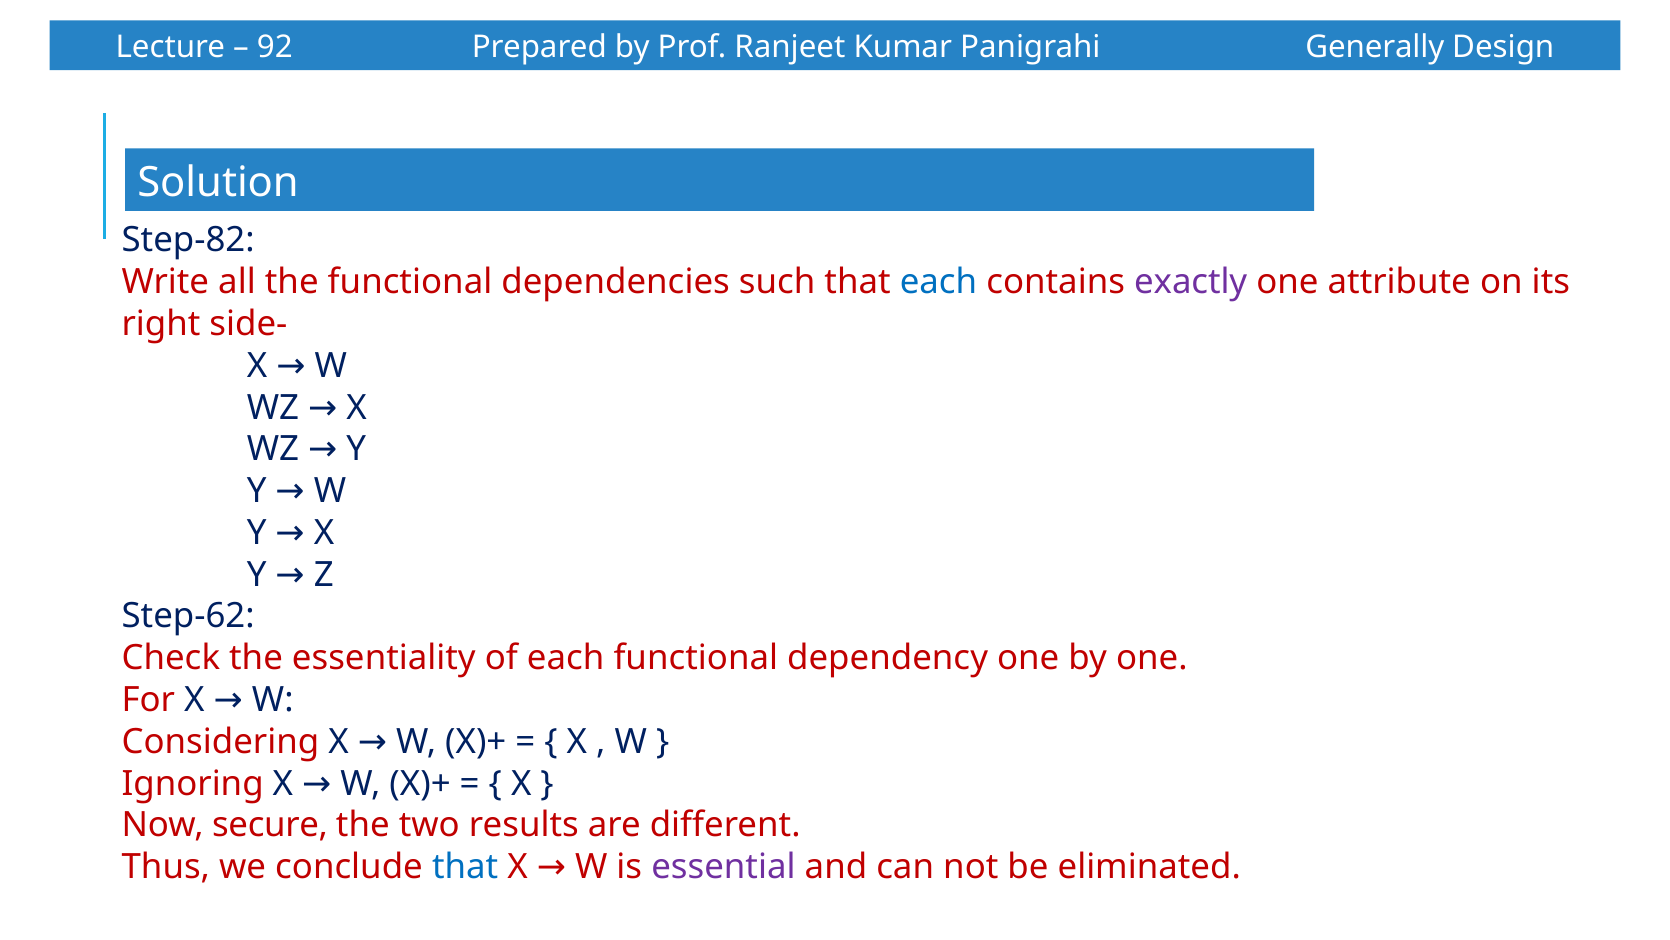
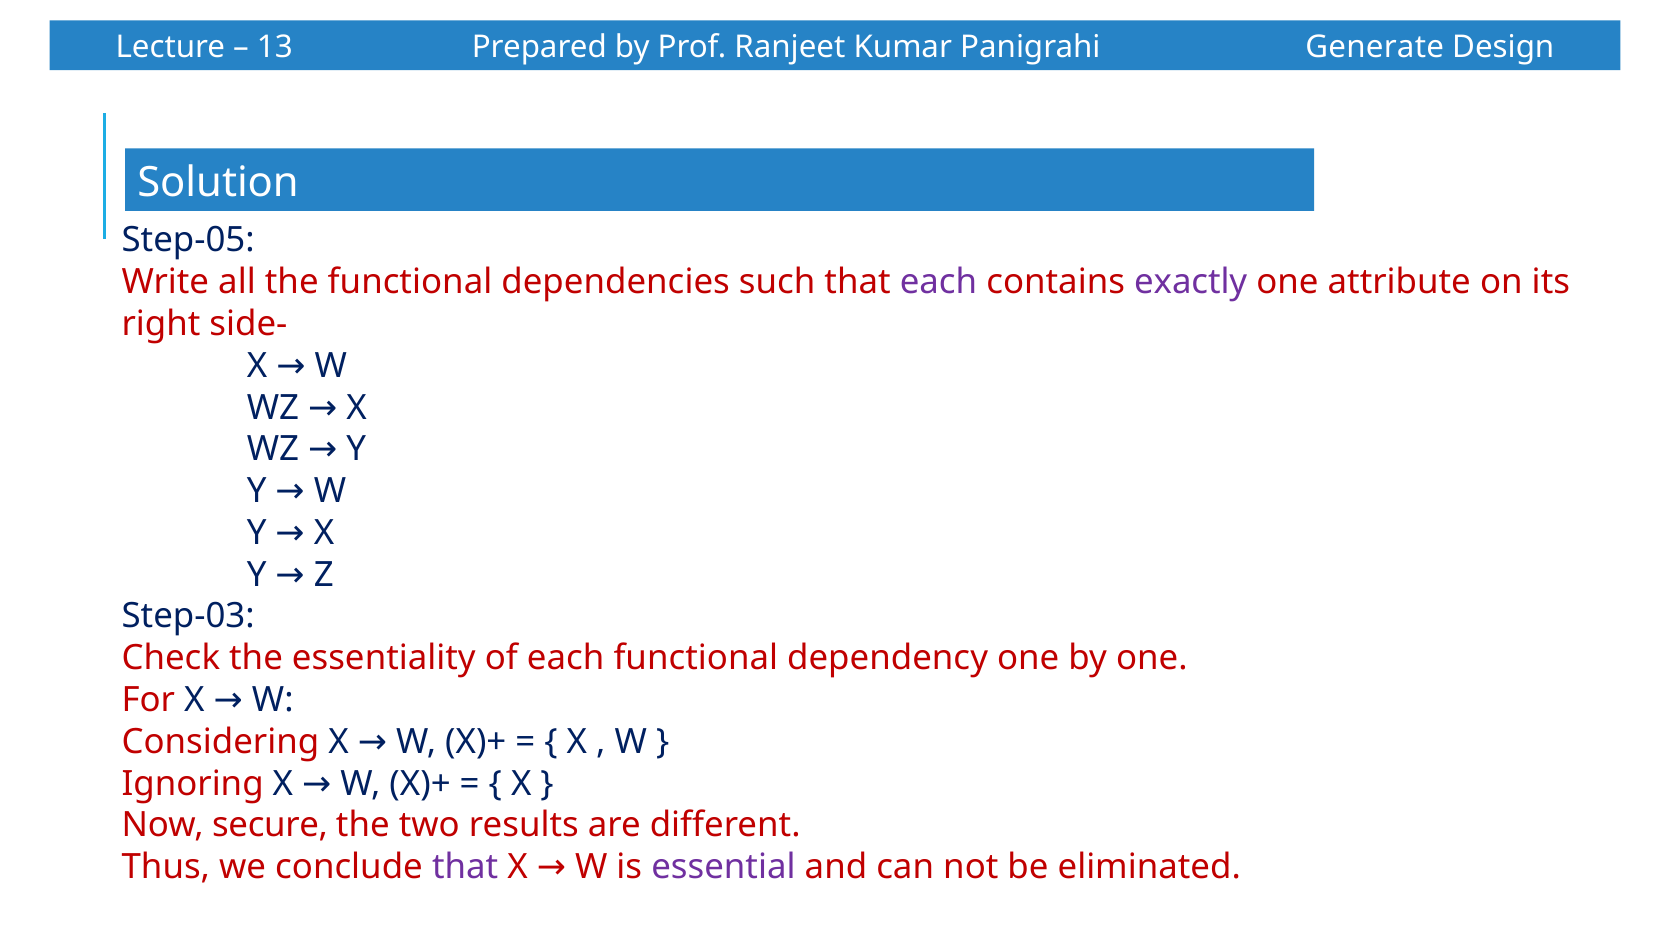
92: 92 -> 13 (275, 47)
Generally: Generally -> Generate (1375, 47)
Step-82: Step-82 -> Step-05 (188, 240)
each colour: blue -> purple (938, 282)
Step-62: Step-62 -> Step-03 (188, 616)
that colour: blue -> purple (465, 867)
